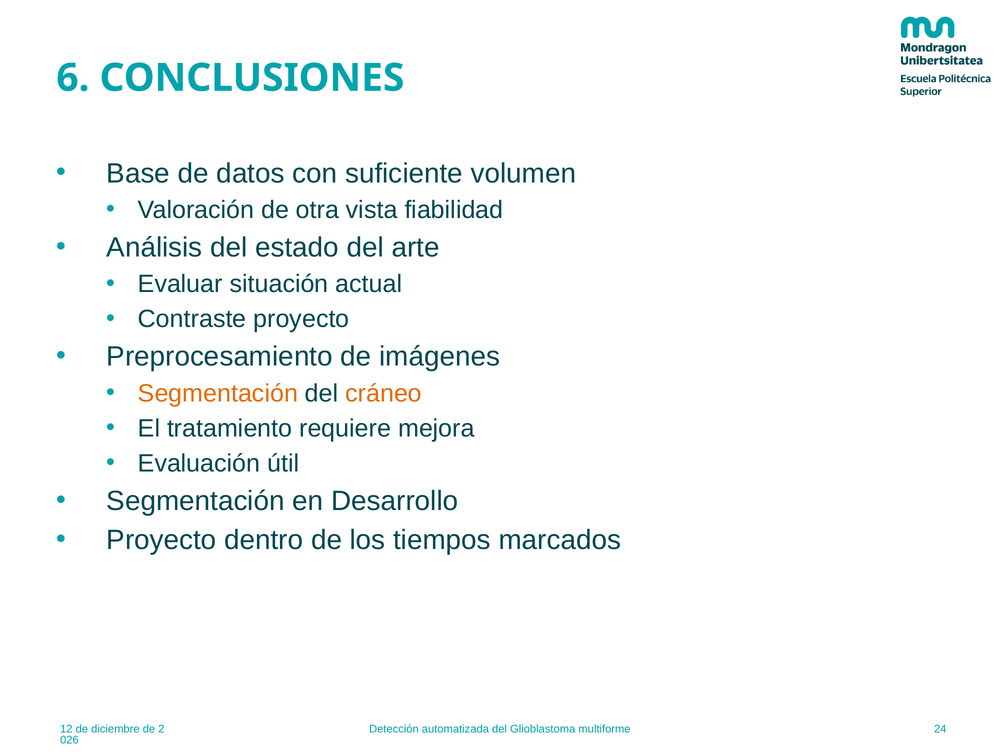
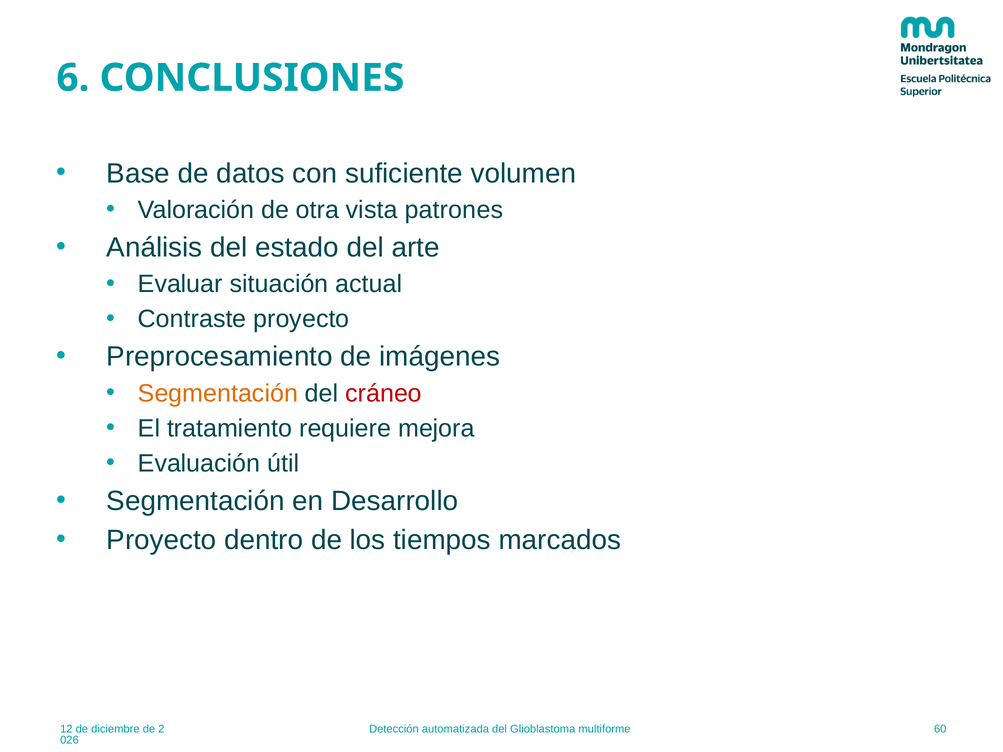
fiabilidad: fiabilidad -> patrones (454, 210)
cráneo colour: orange -> red (384, 393)
24: 24 -> 60 (940, 729)
